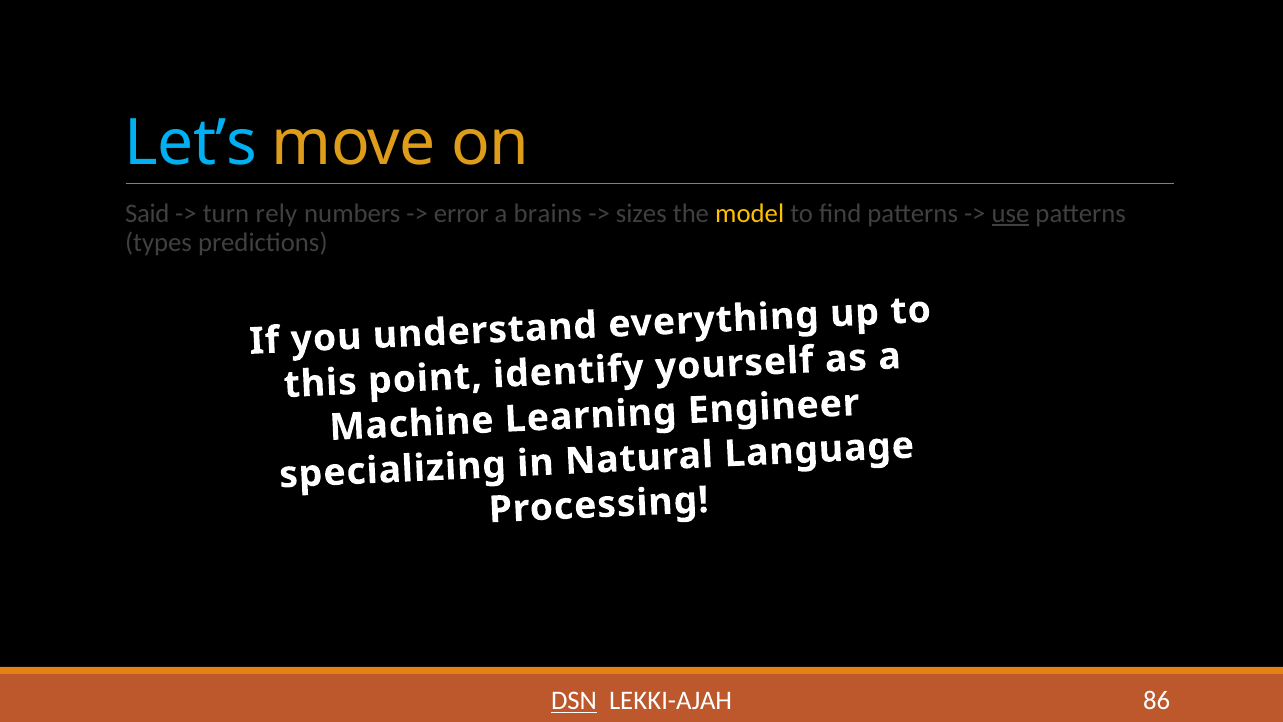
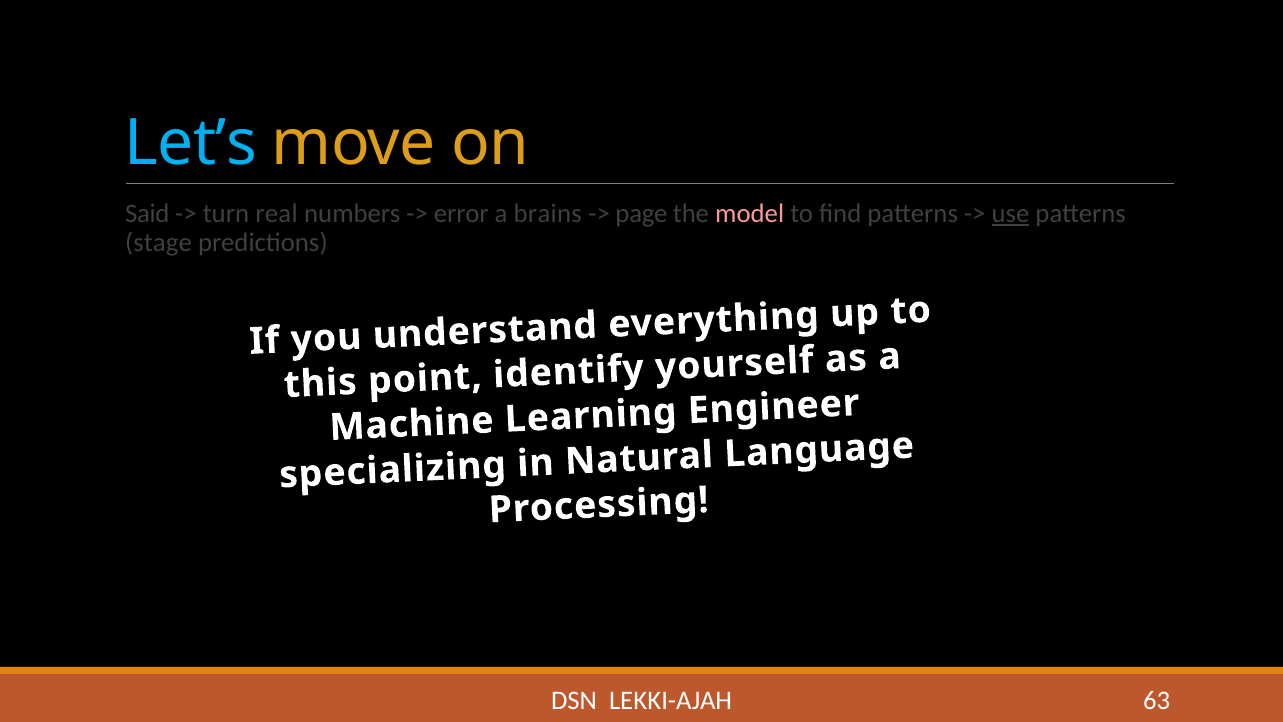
rely: rely -> real (277, 213)
sizes: sizes -> page (641, 213)
model colour: yellow -> pink (750, 213)
types: types -> stage (158, 242)
DSN underline: present -> none (574, 701)
86: 86 -> 63 (1157, 701)
